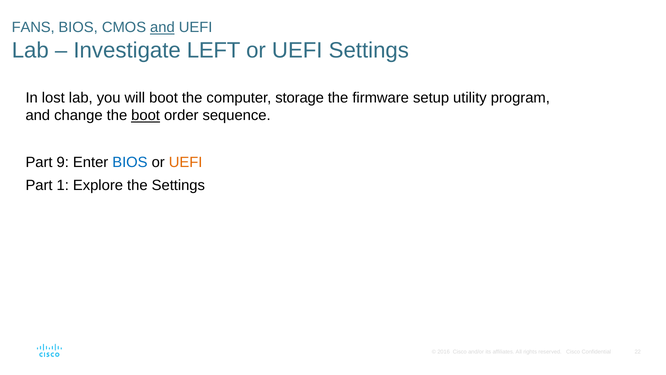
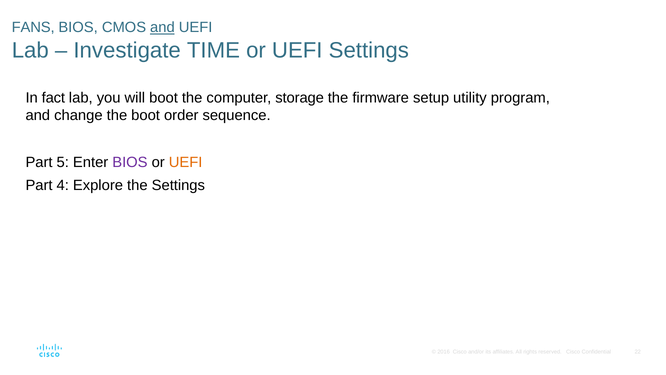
LEFT: LEFT -> TIME (213, 50)
lost: lost -> fact (53, 98)
boot underline: present -> none (146, 115)
9: 9 -> 5 (63, 162)
BIOS colour: blue -> purple (130, 162)
1: 1 -> 4 (63, 185)
